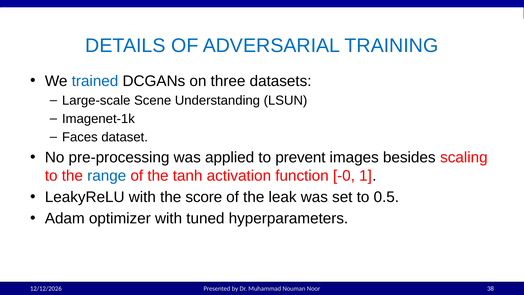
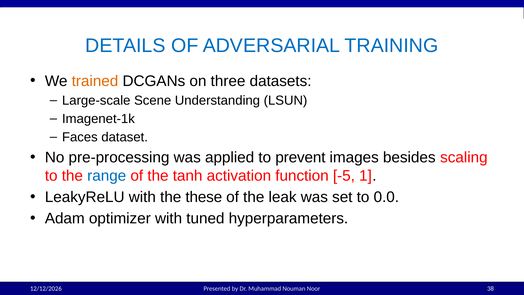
trained colour: blue -> orange (95, 81)
-0: -0 -> -5 (344, 176)
score: score -> these (204, 197)
0.5: 0.5 -> 0.0 (386, 197)
